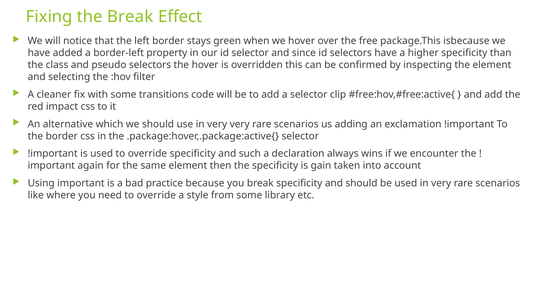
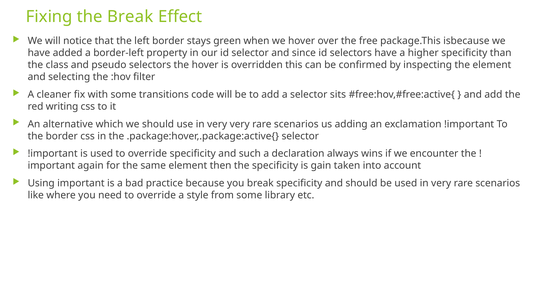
clip: clip -> sits (338, 95)
impact: impact -> writing (62, 107)
